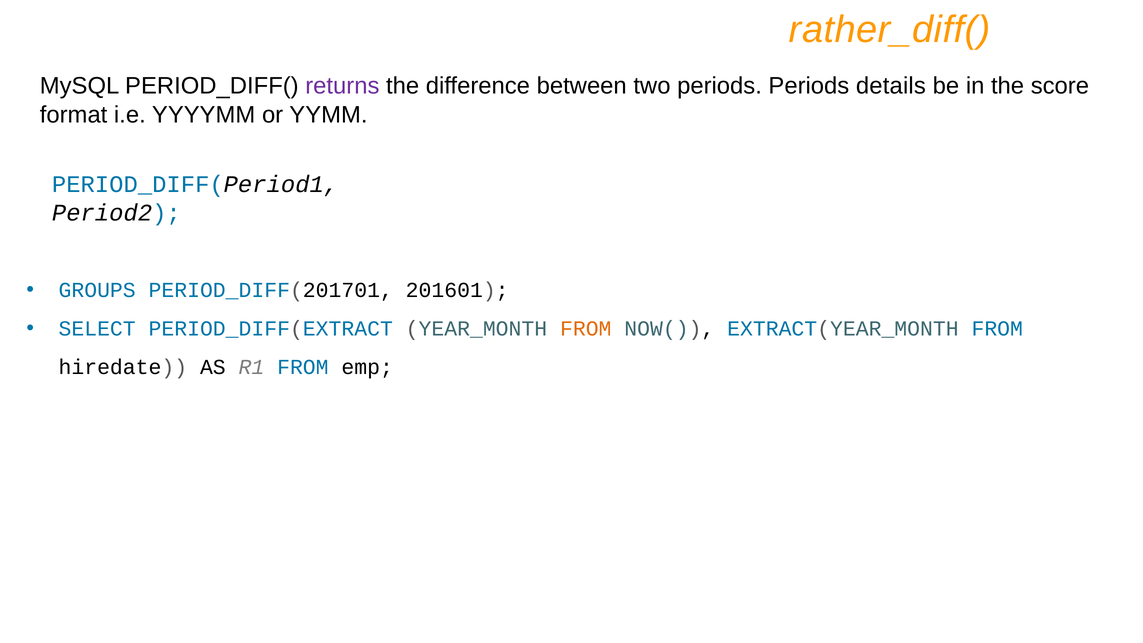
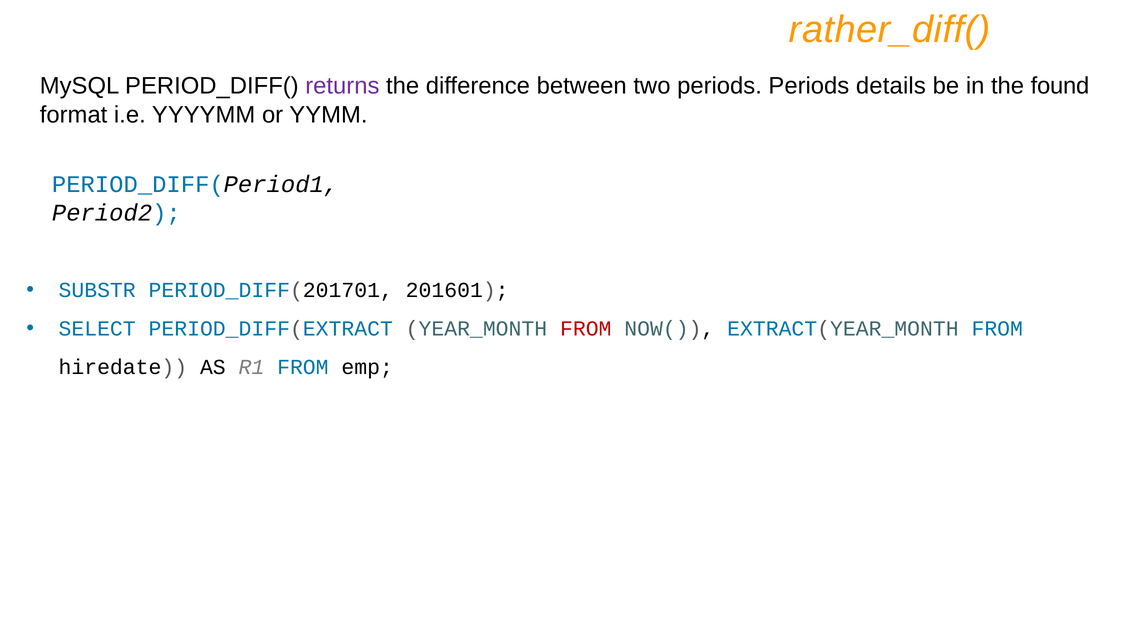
score: score -> found (1060, 86)
GROUPS: GROUPS -> SUBSTR (97, 290)
FROM colour: orange -> red (586, 329)
